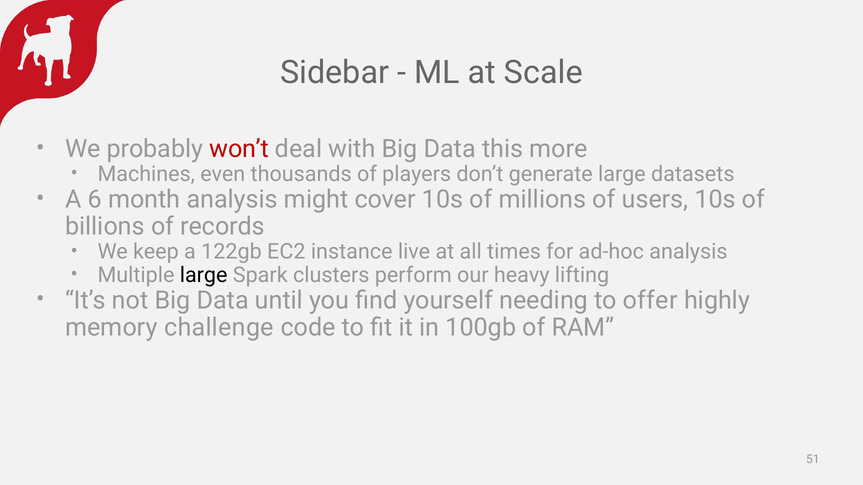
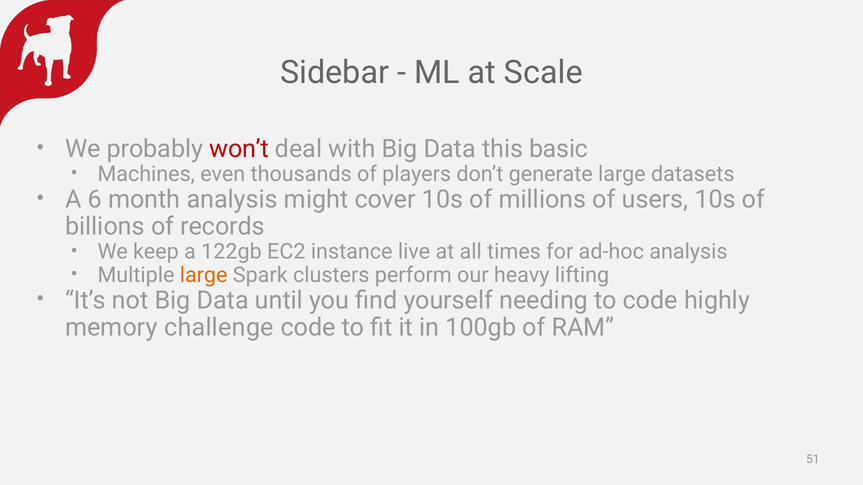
more: more -> basic (559, 149)
large colour: black -> orange (204, 275)
to offer: offer -> code (650, 301)
